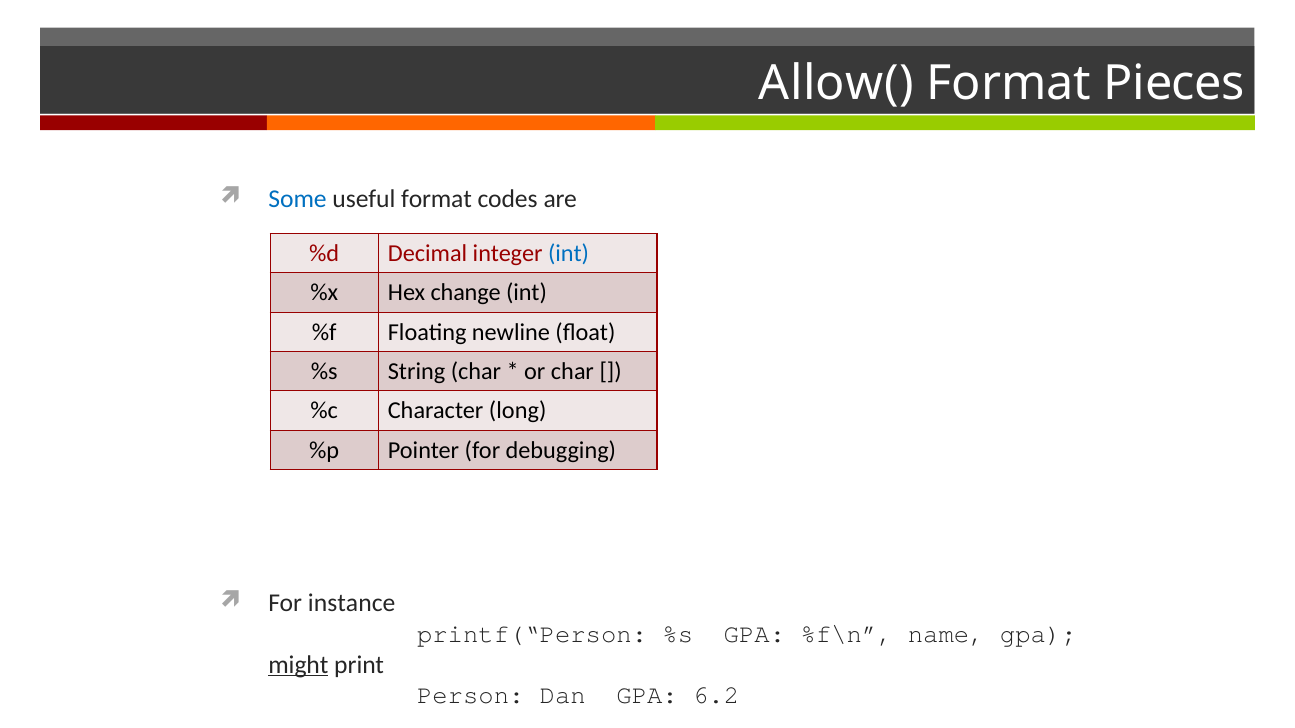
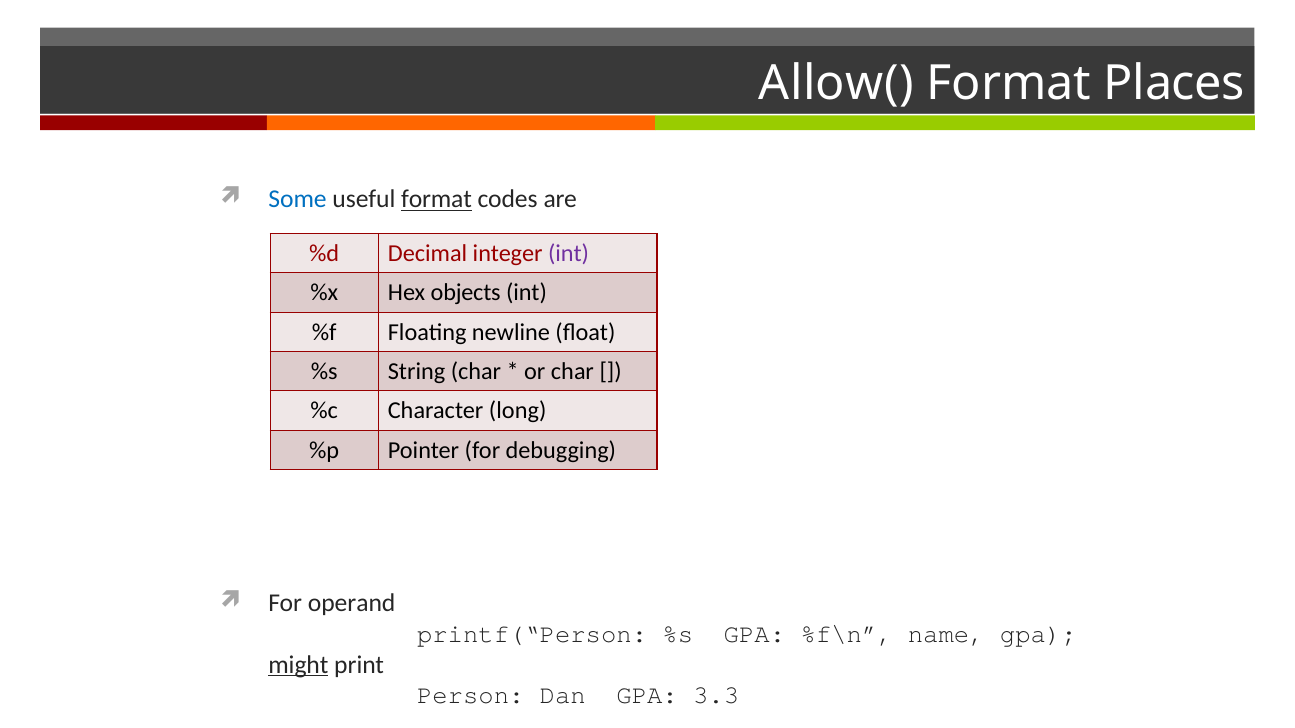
Pieces: Pieces -> Places (1174, 83)
format underline: none -> present (437, 199)
int colour: blue -> purple (569, 254)
change: change -> objects (466, 293)
instance: instance -> operand (352, 604)
6.2: 6.2 -> 3.3 (716, 696)
